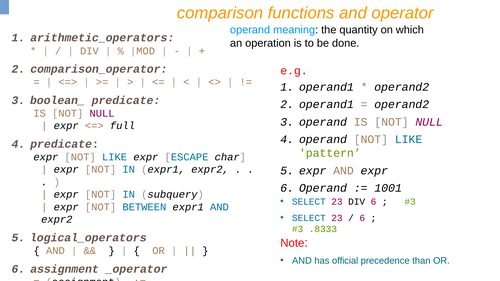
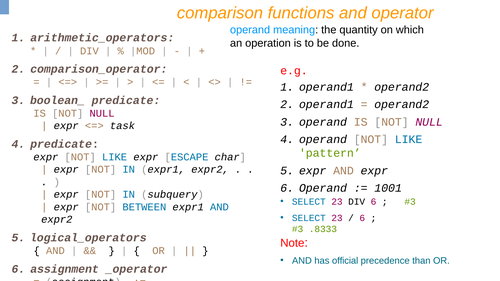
full: full -> task (122, 126)
